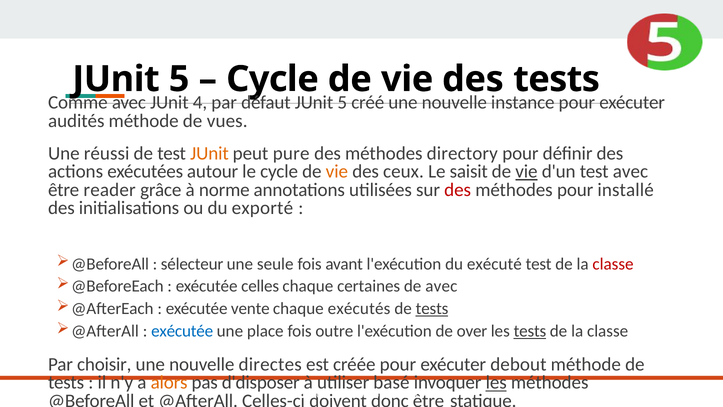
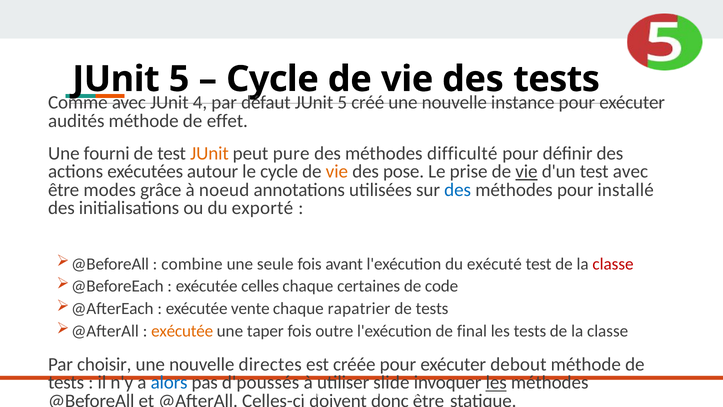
vues: vues -> effet (227, 121)
réussi: réussi -> fourni (107, 153)
directory: directory -> difficulté (462, 153)
ceux: ceux -> pose (404, 171)
saisit: saisit -> prise (469, 171)
reader: reader -> modes (110, 190)
norme: norme -> noeud (224, 190)
des colour: red -> blue (458, 190)
sélecteur: sélecteur -> combine (192, 264)
de avec: avec -> code (442, 286)
exécutés: exécutés -> rapatrier (359, 308)
tests underline: present -> none (432, 308)
exécutée colour: blue -> orange (182, 331)
place: place -> taper (265, 331)
over: over -> final (472, 331)
tests underline: present -> none (530, 331)
alors colour: orange -> blue (169, 382)
d'disposer: d'disposer -> d'poussés (261, 382)
basé: basé -> slide (391, 382)
